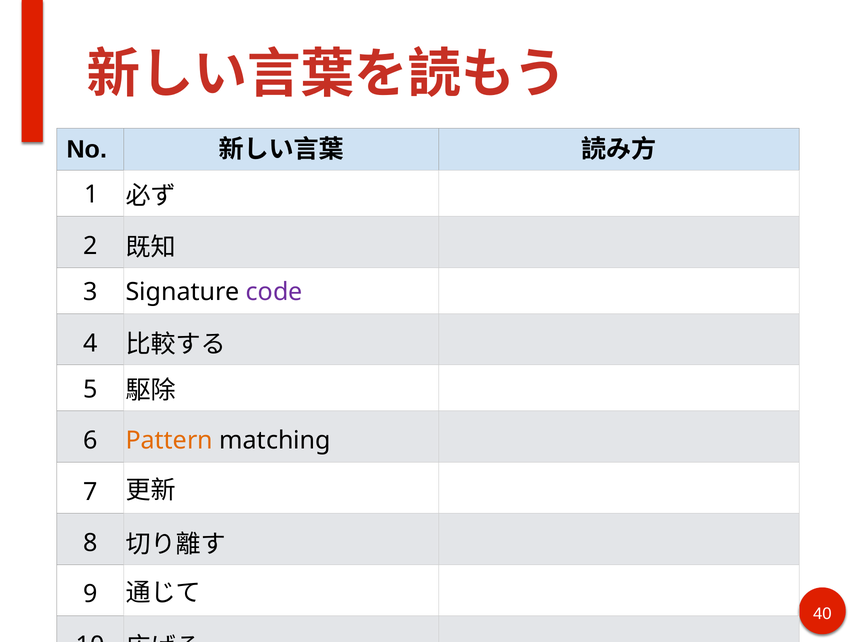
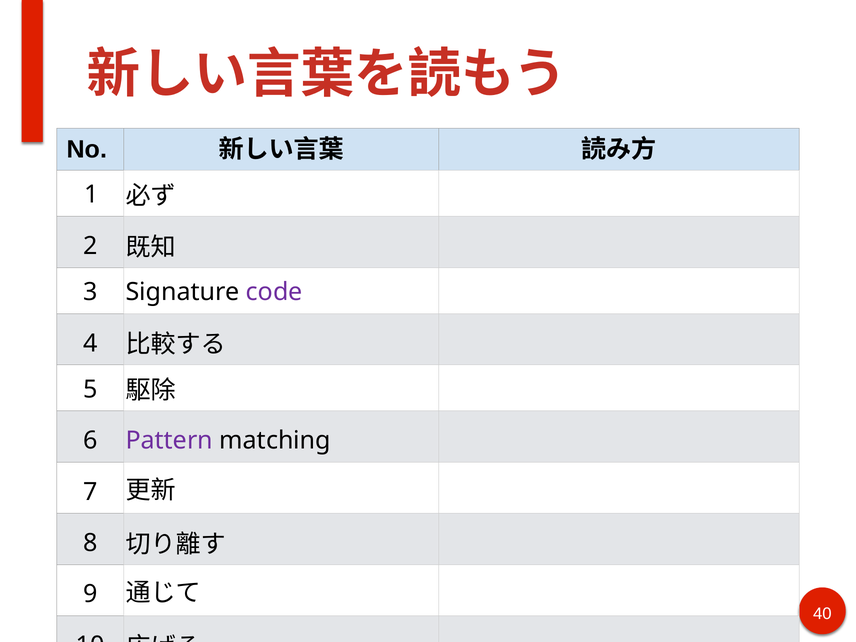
Pattern colour: orange -> purple (169, 441)
